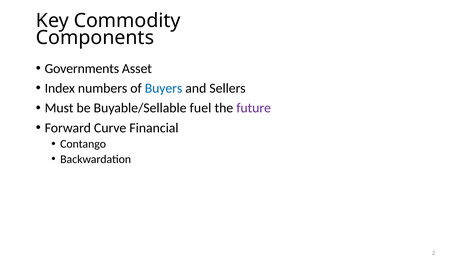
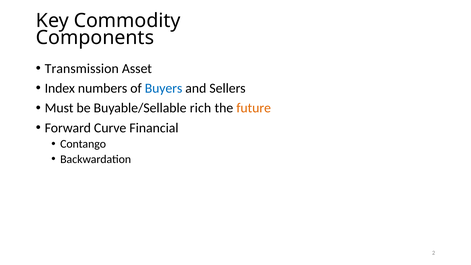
Governments: Governments -> Transmission (82, 69)
fuel: fuel -> rich (200, 108)
future colour: purple -> orange (254, 108)
